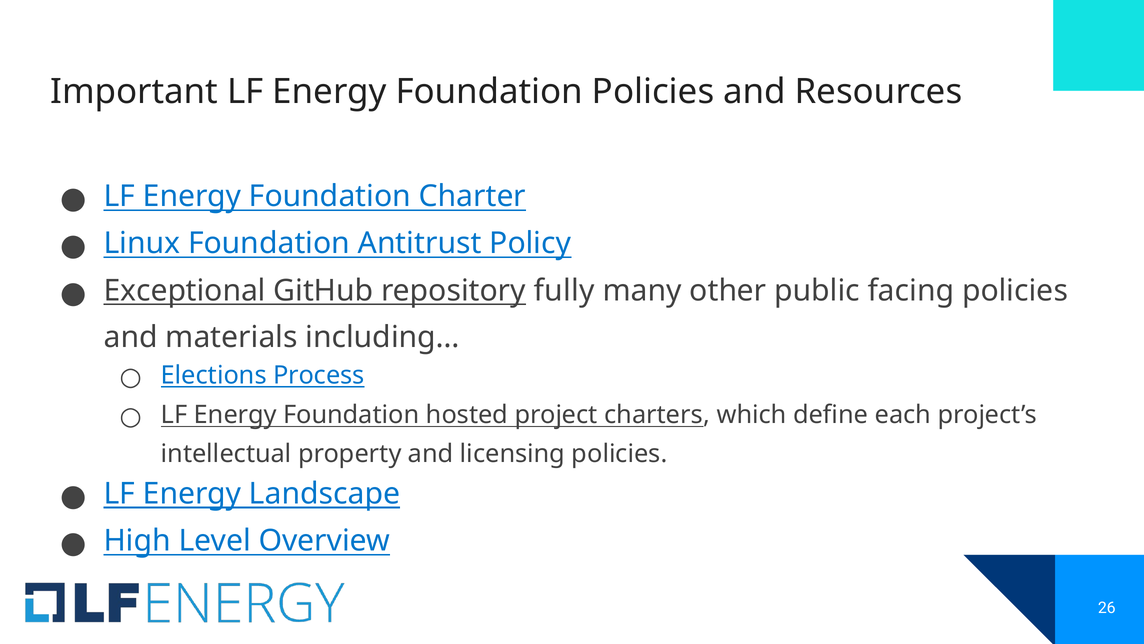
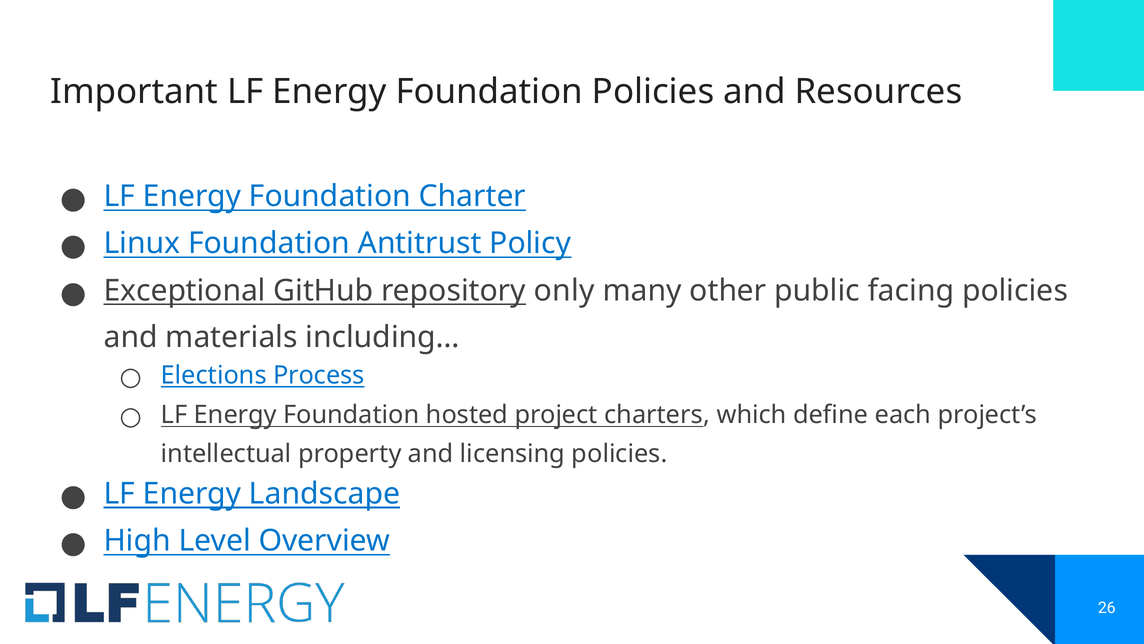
fully: fully -> only (564, 290)
